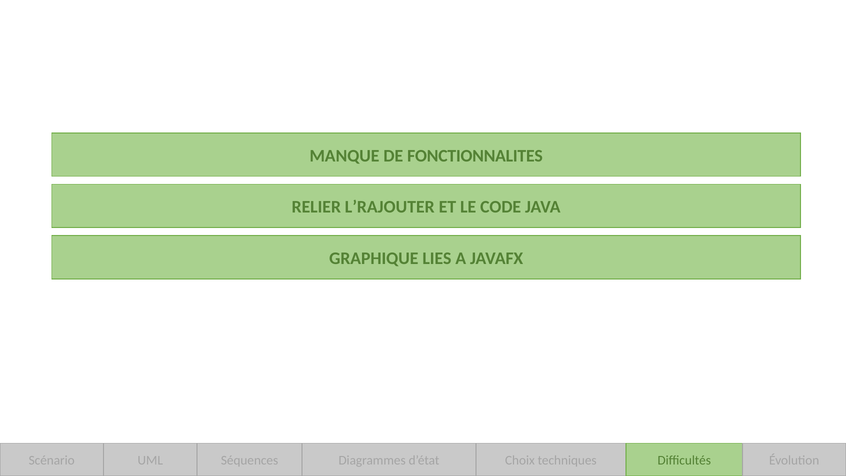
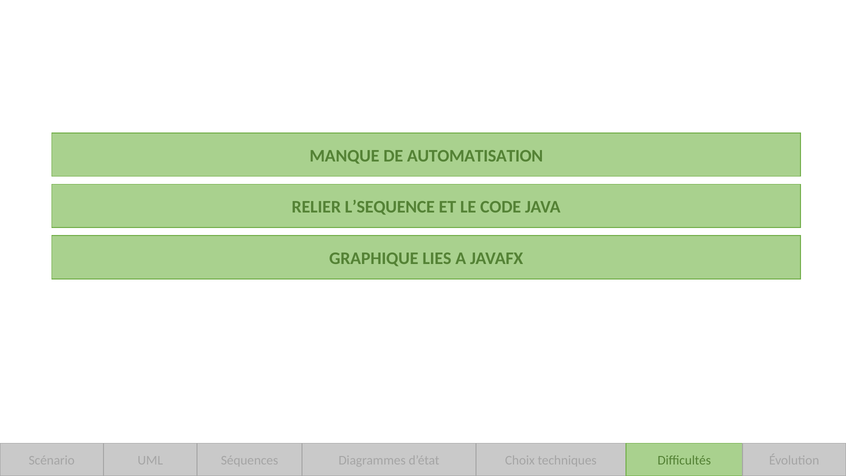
FONCTIONNALITES: FONCTIONNALITES -> AUTOMATISATION (475, 156)
L’RAJOUTER: L’RAJOUTER -> L’SEQUENCE (390, 207)
